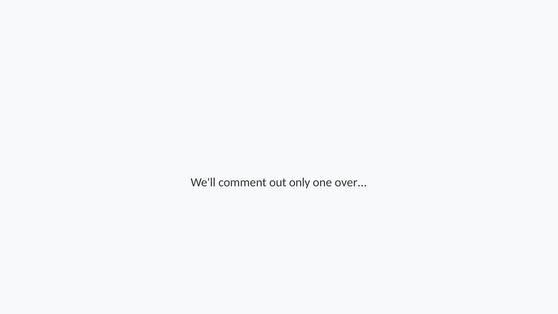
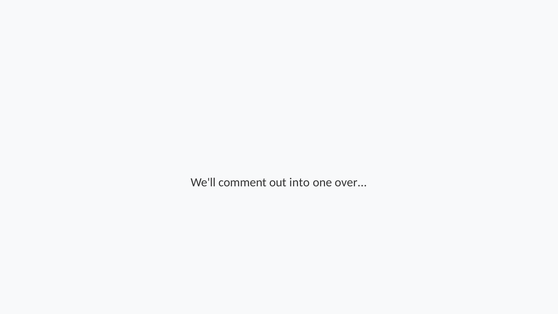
only: only -> into (299, 182)
